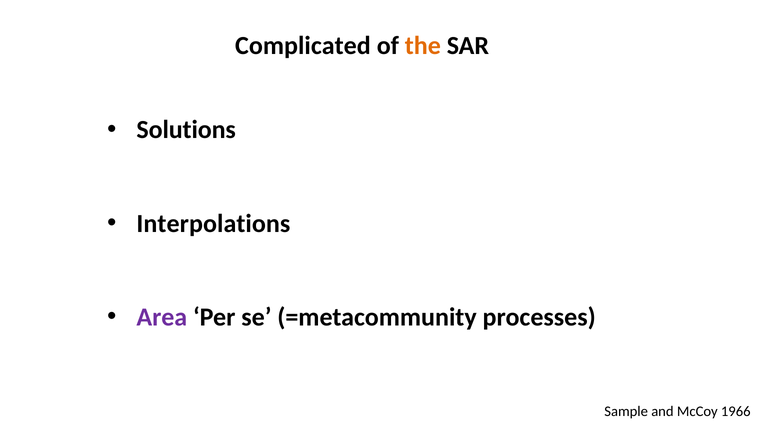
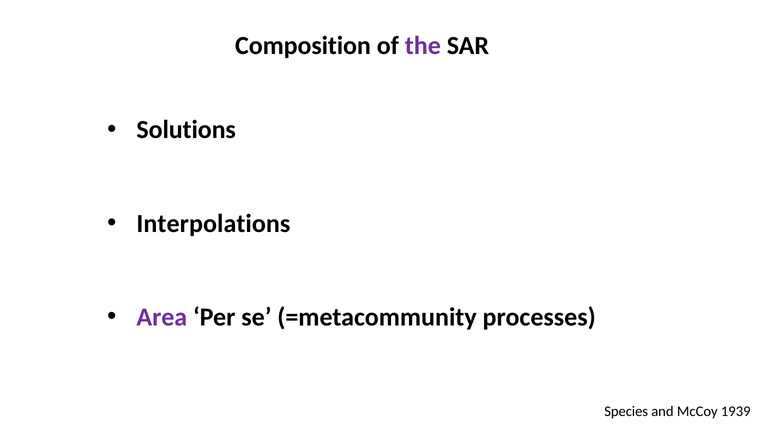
Complicated: Complicated -> Composition (303, 46)
the colour: orange -> purple (423, 46)
Sample: Sample -> Species (626, 411)
1966: 1966 -> 1939 (736, 411)
